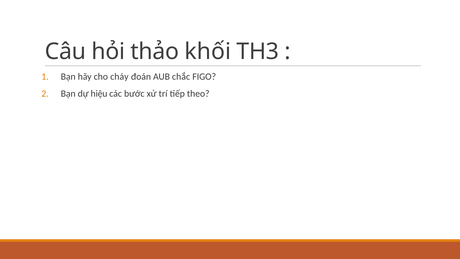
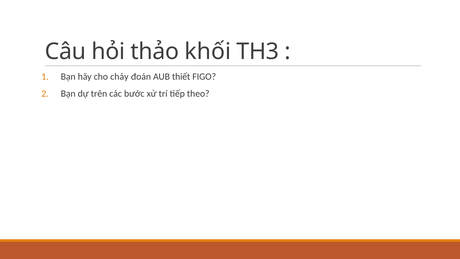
chắc: chắc -> thiết (181, 76)
hiệu: hiệu -> trên (99, 94)
